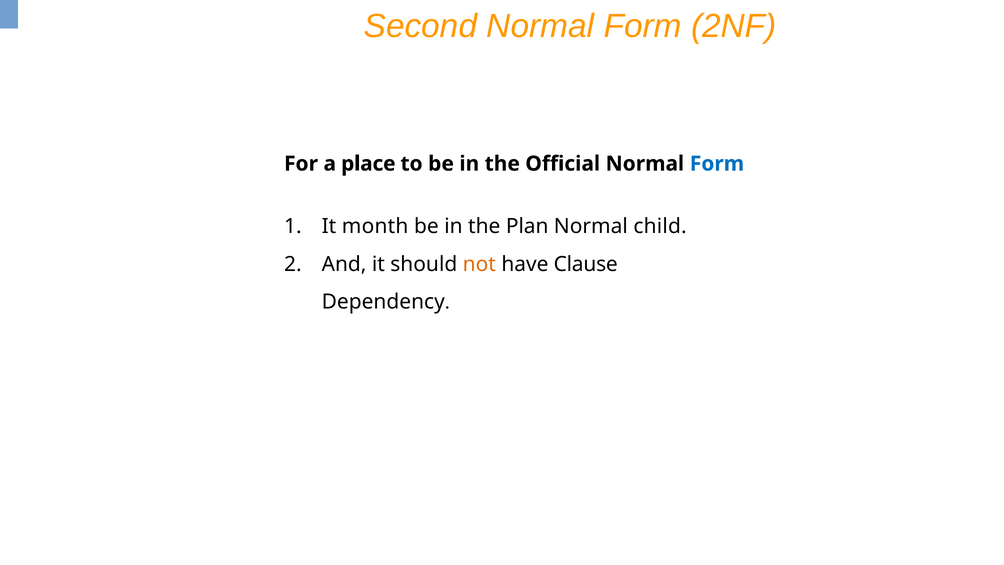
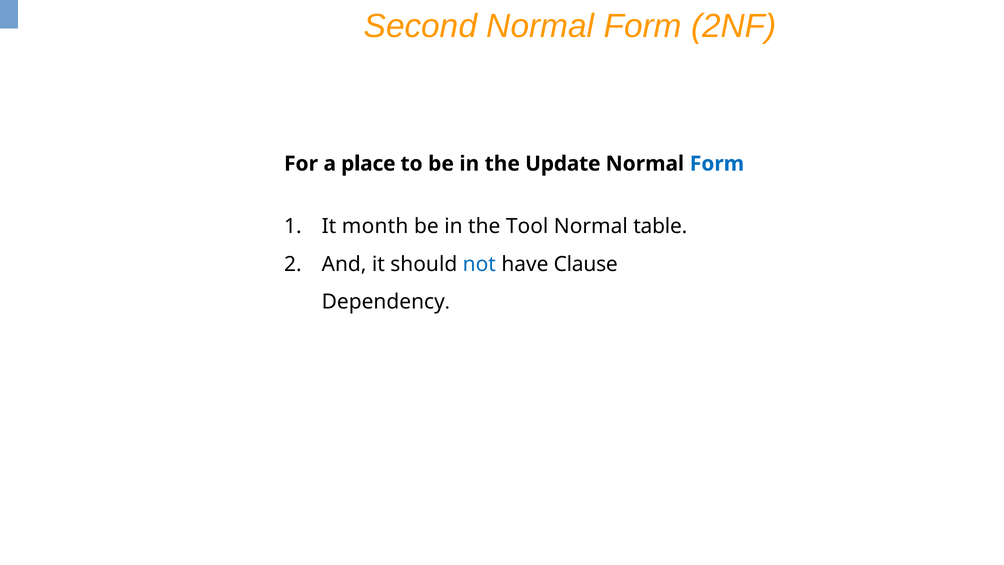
Official: Official -> Update (563, 164)
Plan: Plan -> Tool (527, 226)
child: child -> table (660, 226)
not colour: orange -> blue (479, 264)
